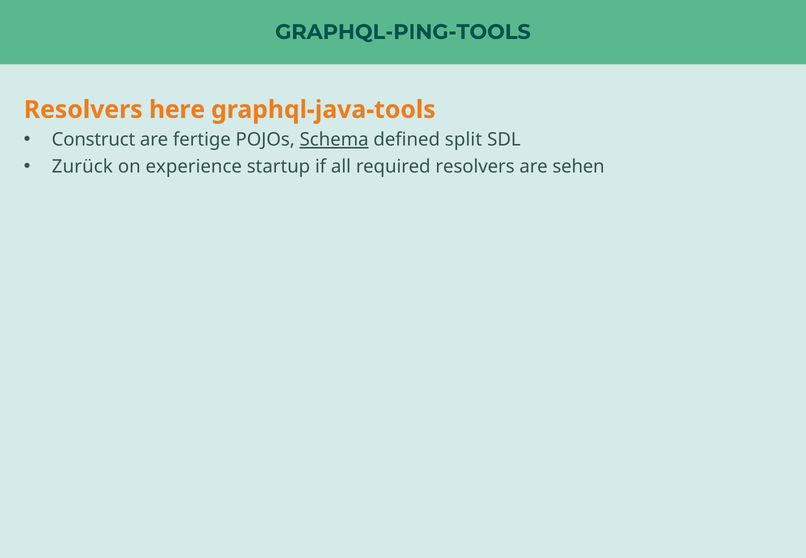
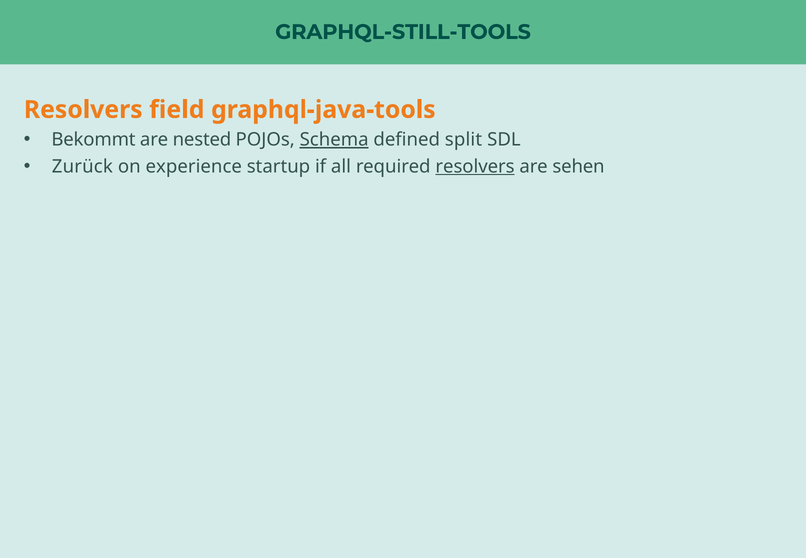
GRAPHQL-PING-TOOLS: GRAPHQL-PING-TOOLS -> GRAPHQL-STILL-TOOLS (403, 32)
here: here -> field (177, 110)
Construct: Construct -> Bekommt (93, 140)
fertige: fertige -> nested (202, 140)
resolvers underline: none -> present (475, 167)
